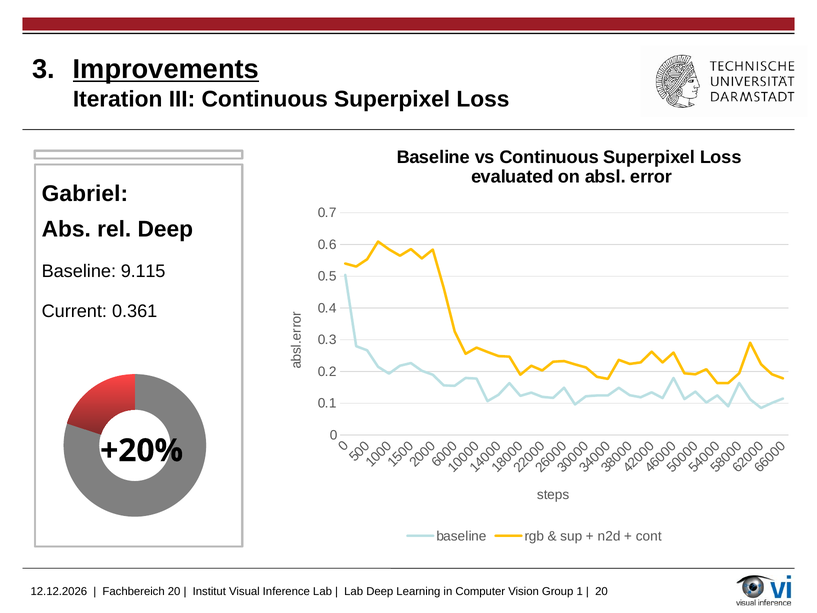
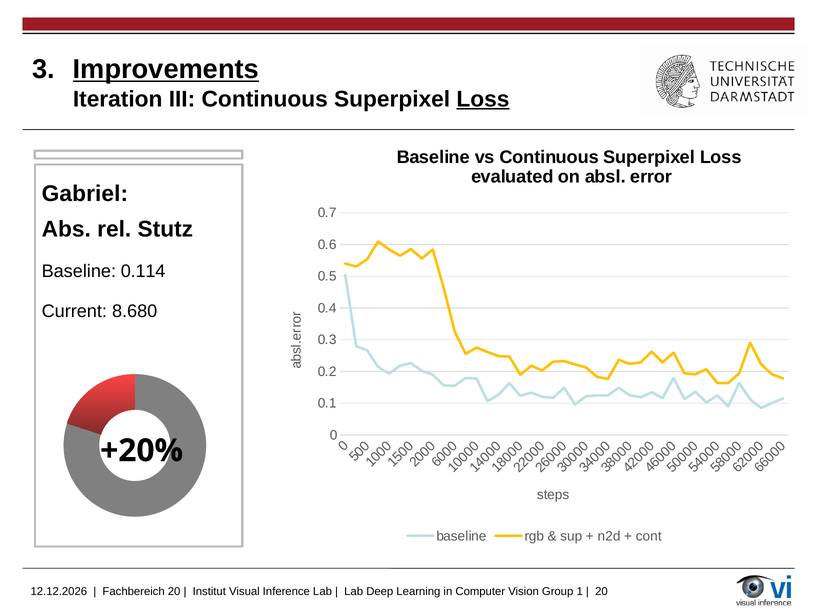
Loss underline: none -> present (483, 99)
rel Deep: Deep -> Stutz (165, 229)
9.115: 9.115 -> 0.114 (143, 271)
0.361: 0.361 -> 8.680 (135, 311)
